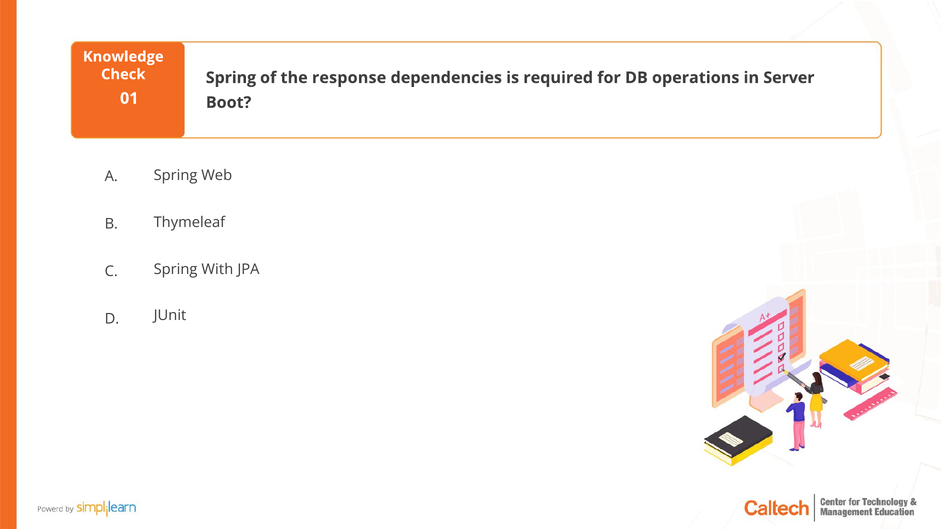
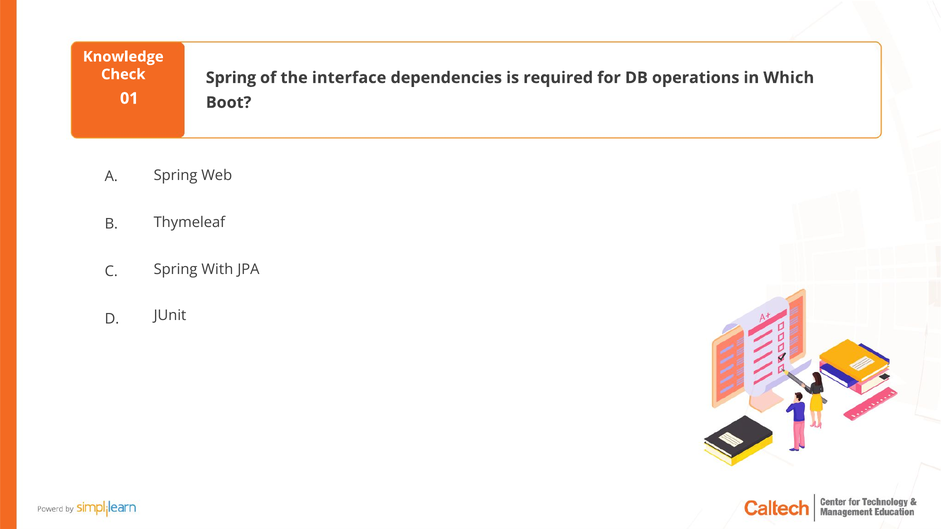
response: response -> interface (349, 78)
Server: Server -> Which (789, 78)
